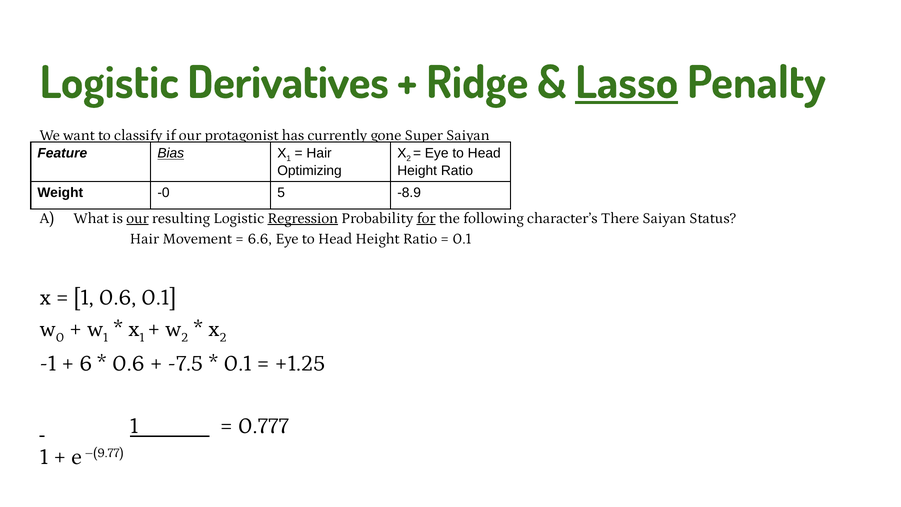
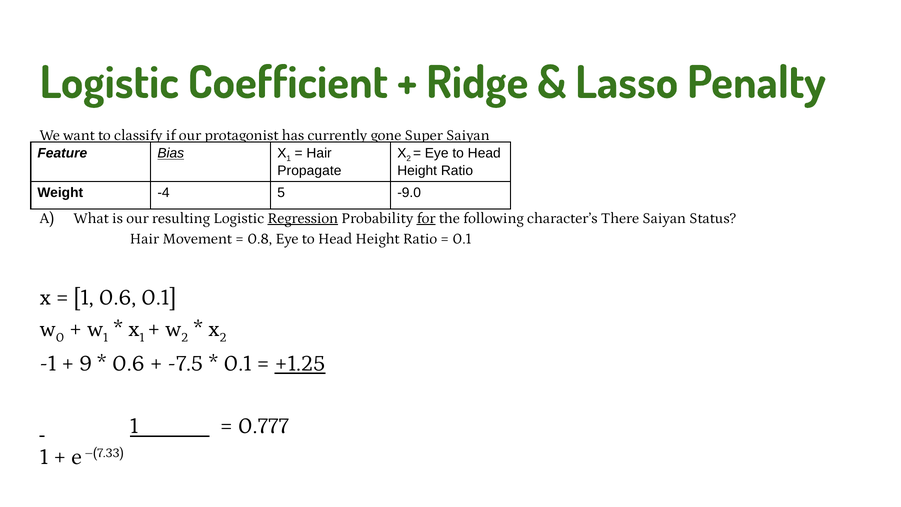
Derivatives: Derivatives -> Coefficient (288, 83)
Lasso underline: present -> none (627, 83)
Optimizing: Optimizing -> Propagate (309, 171)
-0: -0 -> -4 (163, 193)
-8.9: -8.9 -> -9.0 (409, 193)
our underline: present -> none (137, 218)
6.6: 6.6 -> 0.8 (260, 239)
6: 6 -> 9 (86, 363)
+1.25 underline: none -> present (300, 363)
–(9.77: –(9.77 -> –(7.33 (104, 453)
